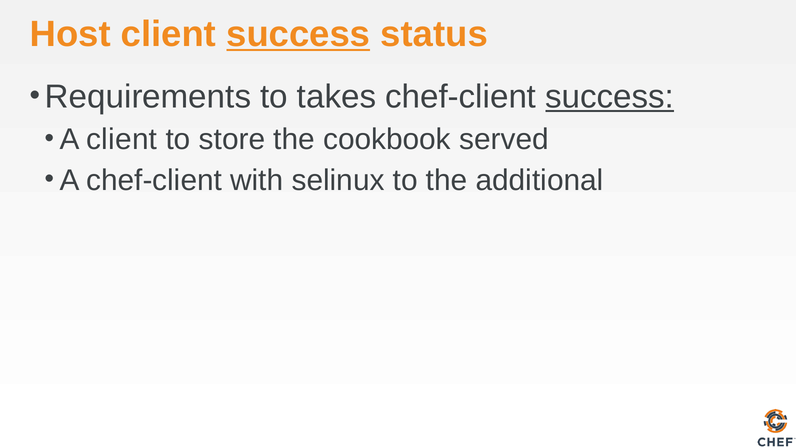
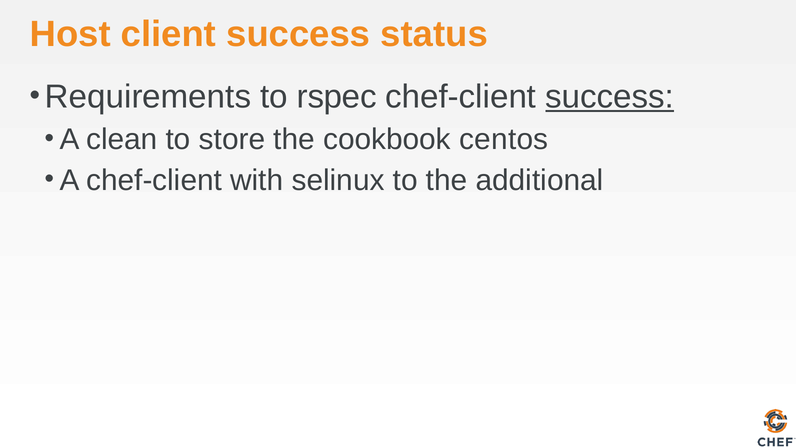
success underline: present -> none (298, 34)
takes: takes -> rspec (337, 97)
A client: client -> clean (122, 139)
served: served -> centos (504, 139)
